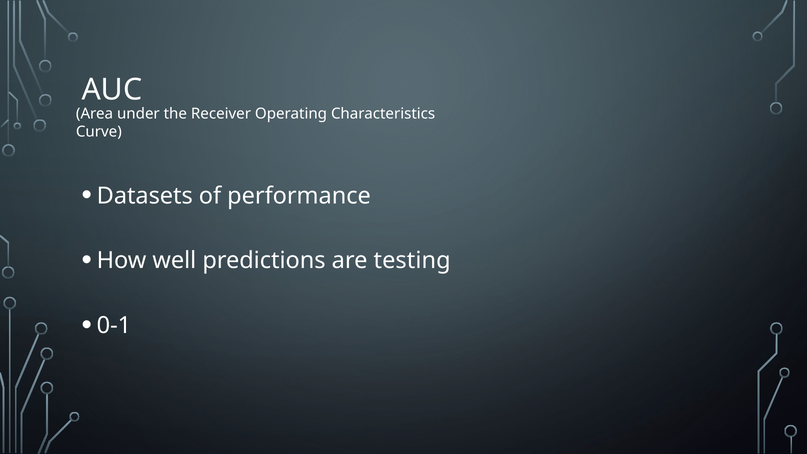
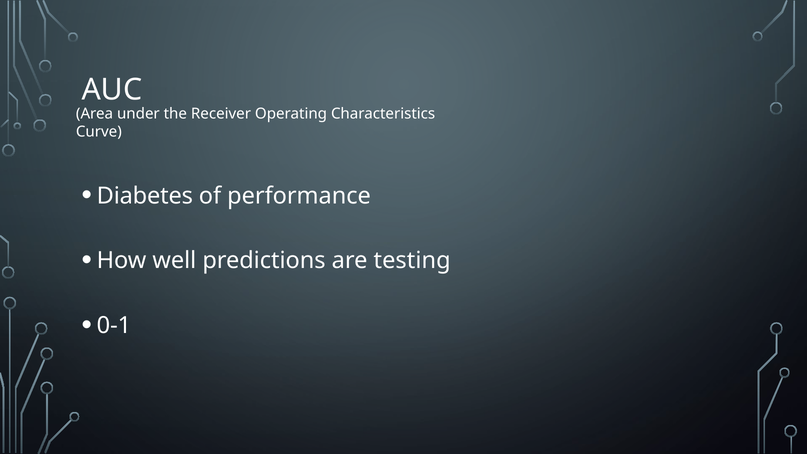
Datasets: Datasets -> Diabetes (145, 196)
